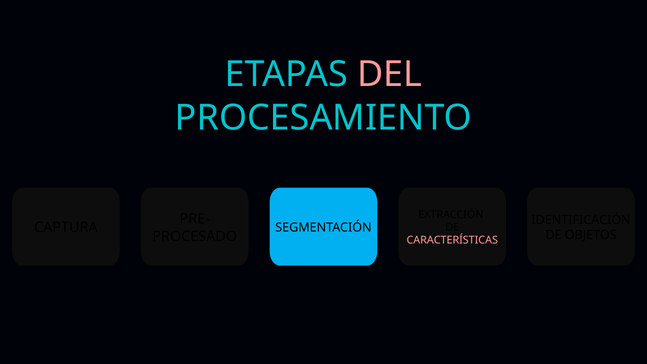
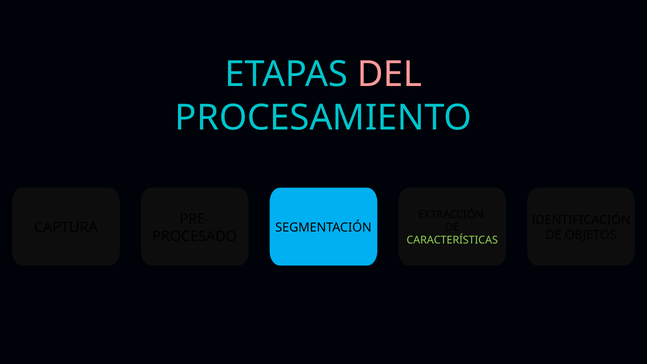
CARACTERÍSTICAS colour: pink -> light green (452, 240)
